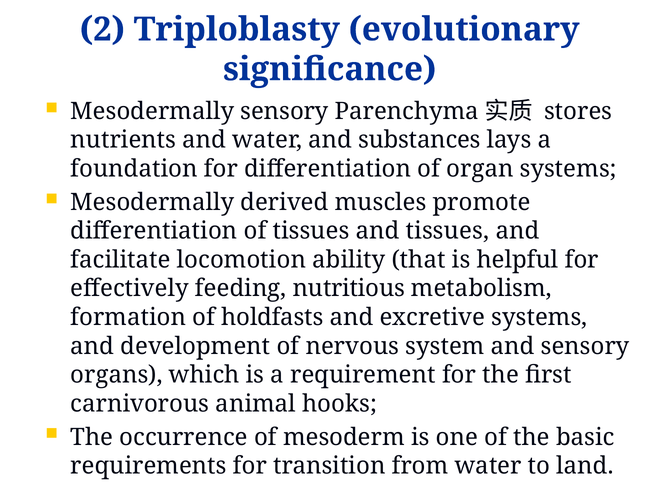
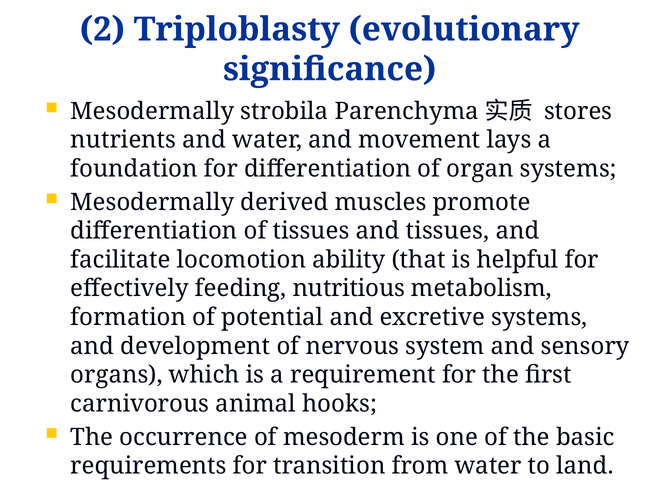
Mesodermally sensory: sensory -> strobila (284, 111)
substances: substances -> movement (419, 140)
holdfasts: holdfasts -> potential (272, 318)
